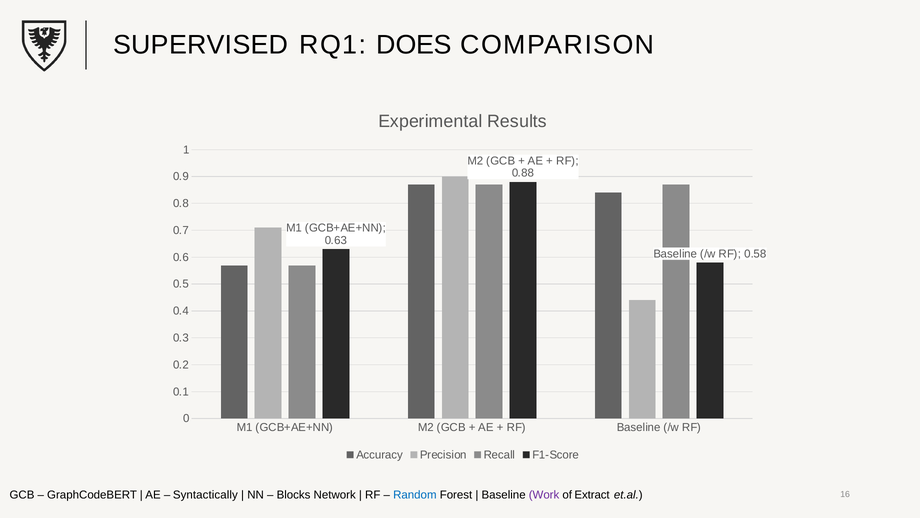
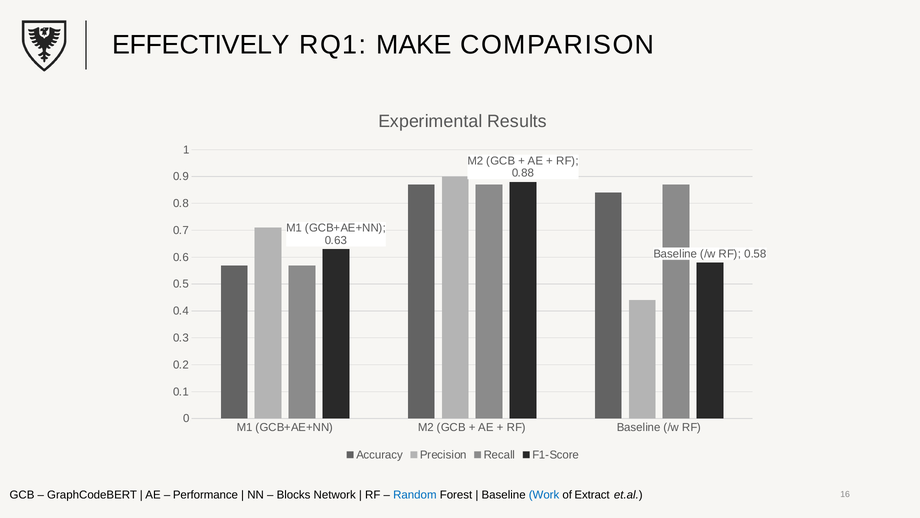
SUPERVISED: SUPERVISED -> EFFECTIVELY (201, 45)
DOES: DOES -> MAKE (414, 45)
Syntactically: Syntactically -> Performance (205, 495)
Work colour: purple -> blue (544, 495)
